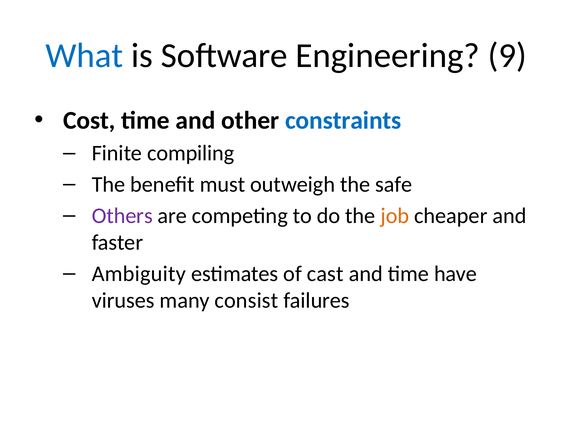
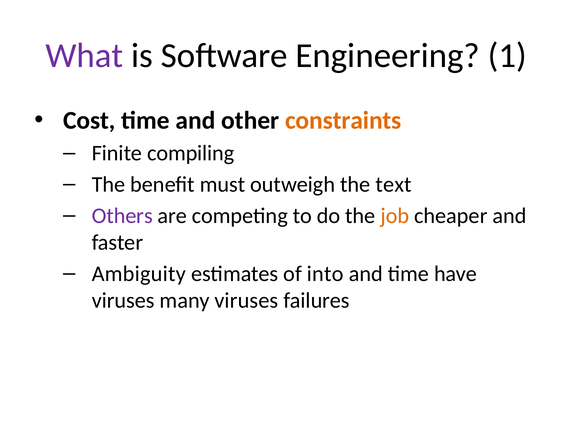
What colour: blue -> purple (84, 55)
9: 9 -> 1 (507, 55)
constraints colour: blue -> orange (343, 120)
safe: safe -> text (394, 184)
cast: cast -> into (325, 274)
many consist: consist -> viruses (246, 300)
